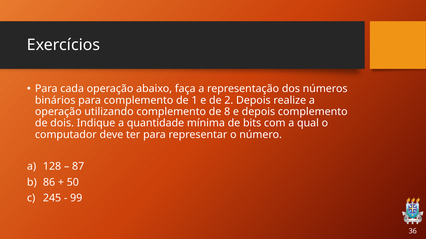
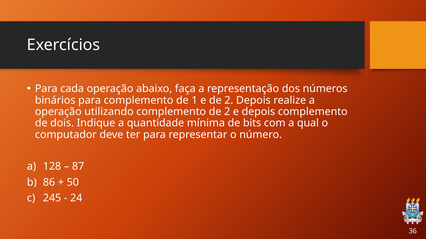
complemento de 8: 8 -> 2 (227, 112)
99: 99 -> 24 (76, 199)
